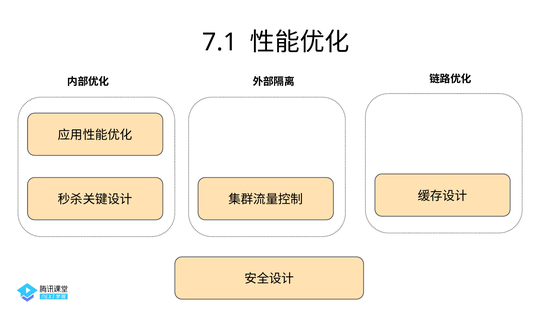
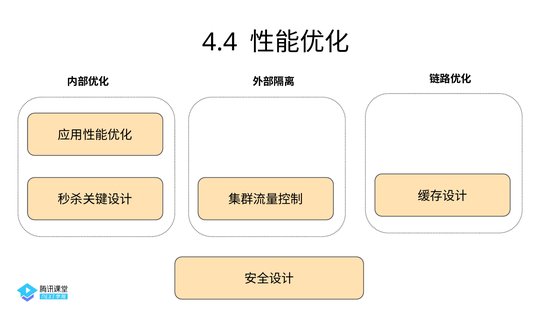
7.1: 7.1 -> 4.4 (220, 42)
